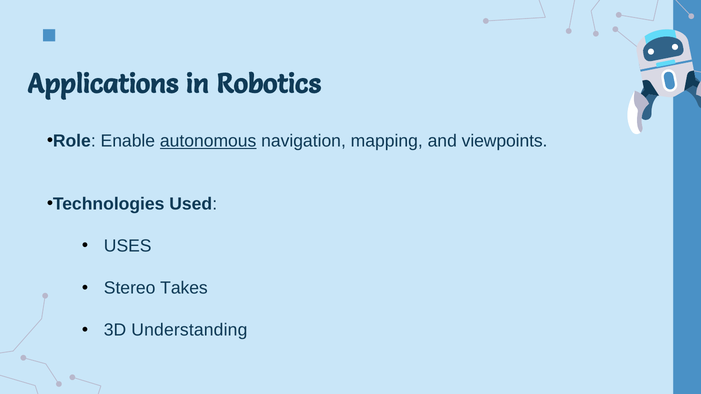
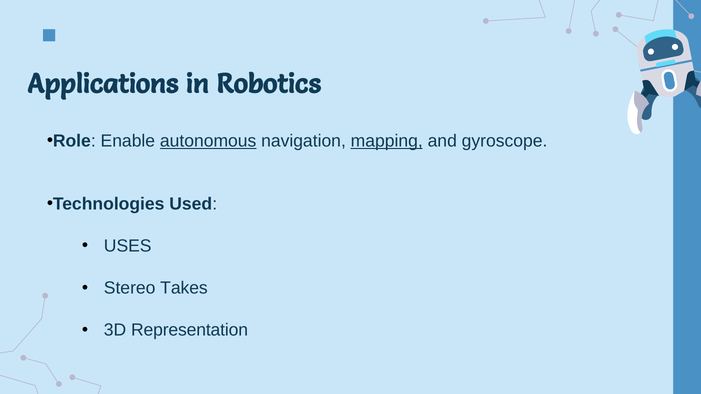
mapping underline: none -> present (387, 141)
viewpoints: viewpoints -> gyroscope (505, 141)
Understanding: Understanding -> Representation (190, 330)
